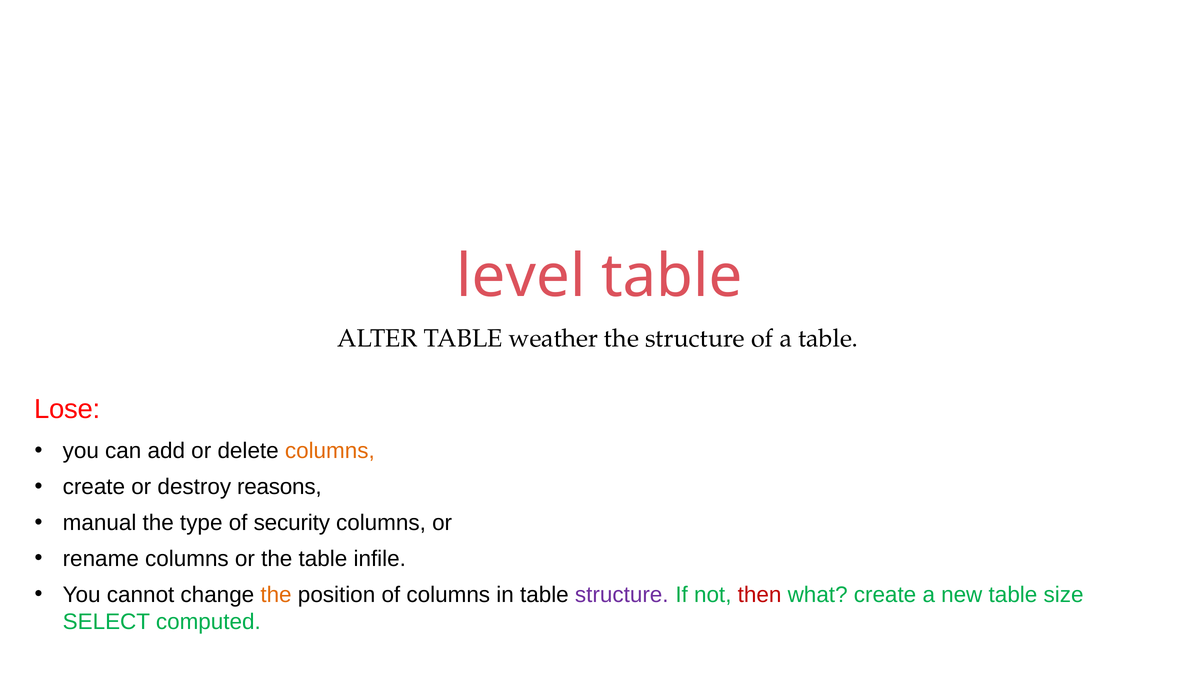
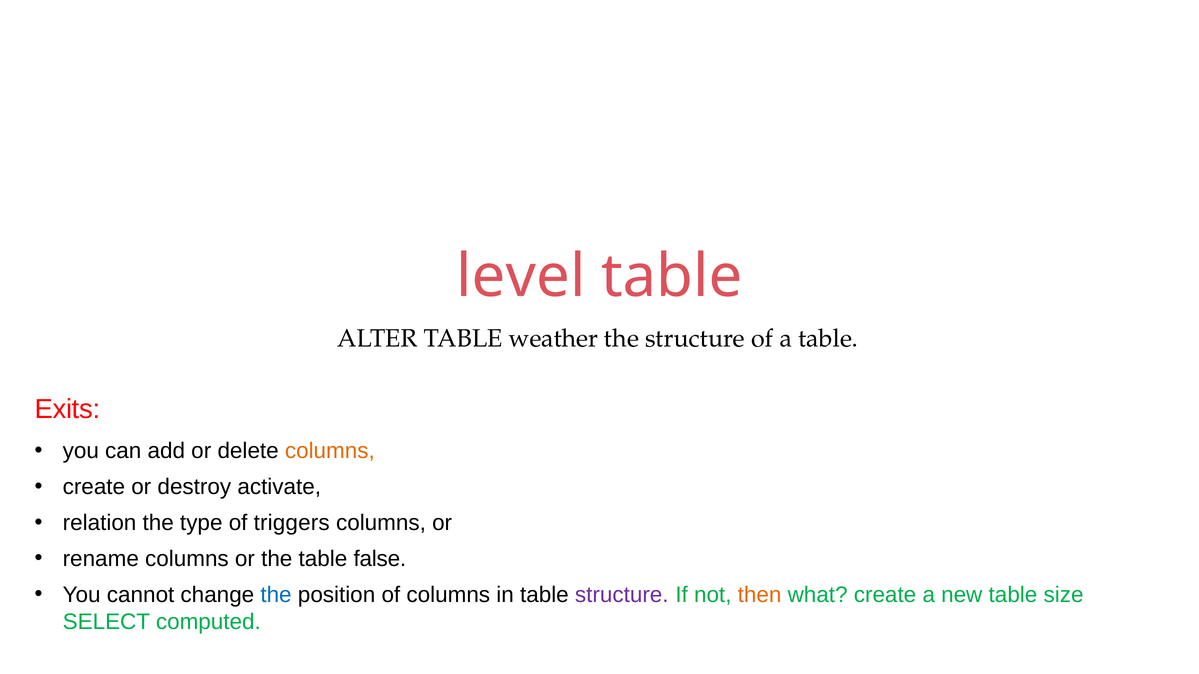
Lose: Lose -> Exits (67, 410)
reasons: reasons -> activate (279, 487)
manual: manual -> relation (100, 523)
security: security -> triggers (292, 523)
infile: infile -> false (380, 559)
the colour: orange -> blue (276, 595)
then colour: red -> orange (760, 595)
